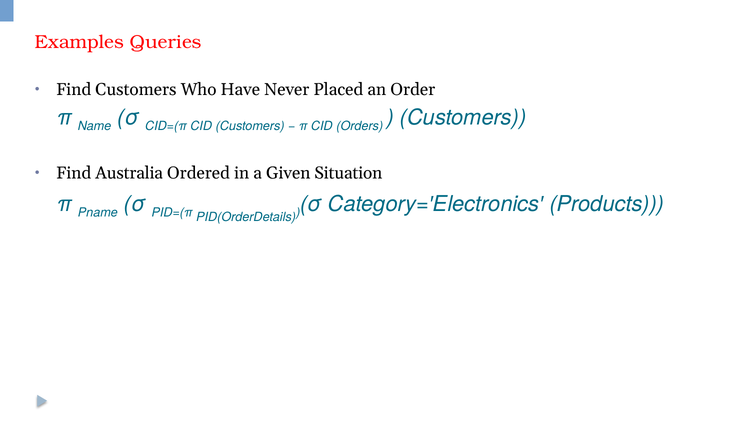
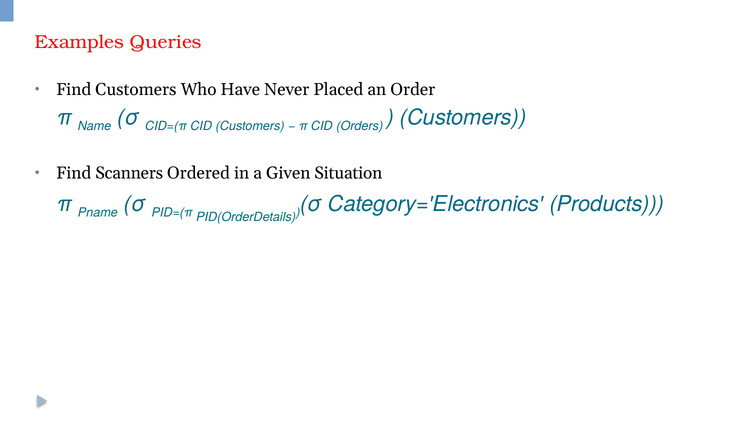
Australia: Australia -> Scanners (129, 173)
